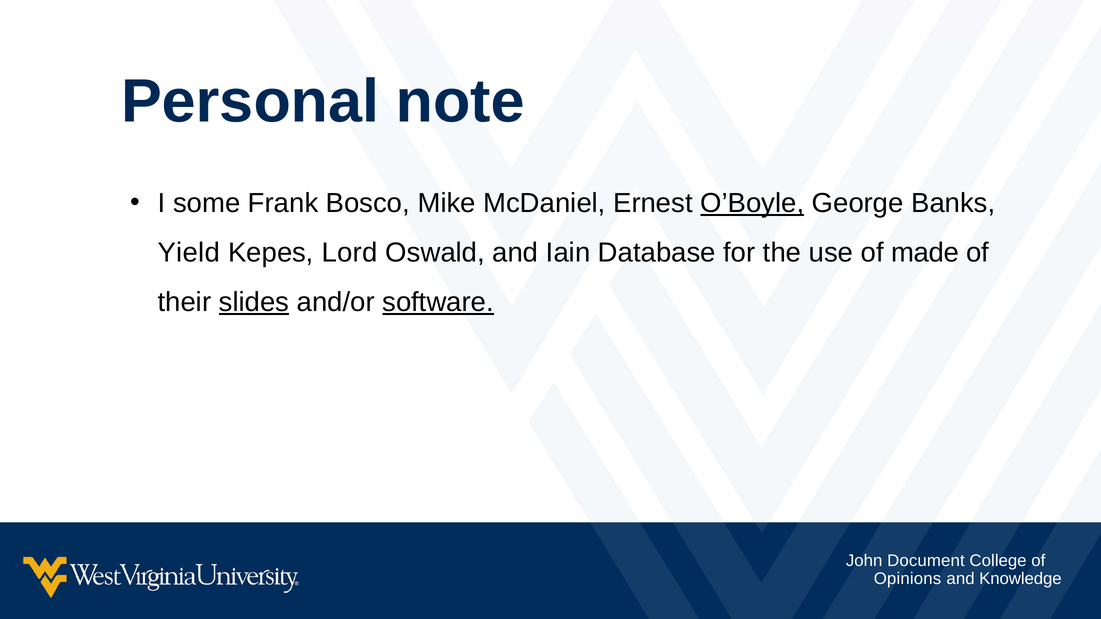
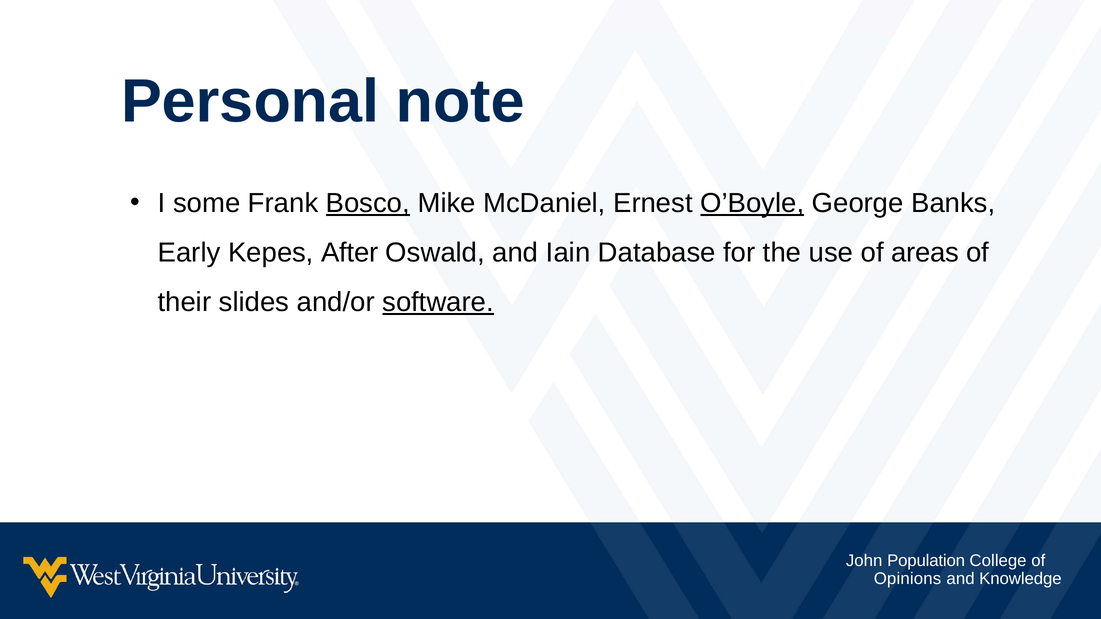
Bosco underline: none -> present (368, 203)
Yield: Yield -> Early (189, 253)
Lord: Lord -> After (350, 253)
made: made -> areas (925, 253)
slides underline: present -> none (254, 302)
Document: Document -> Population (926, 561)
